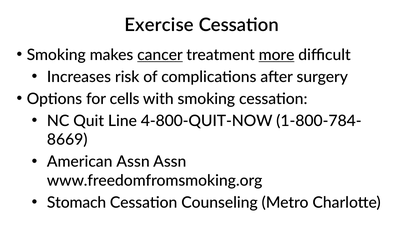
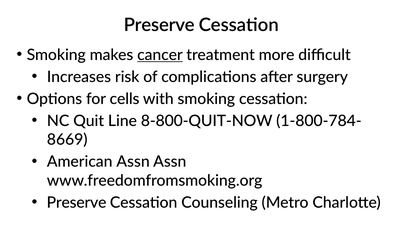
Exercise: Exercise -> Preserve (159, 25)
more underline: present -> none (277, 55)
4-800-QUIT-NOW: 4-800-QUIT-NOW -> 8-800-QUIT-NOW (207, 121)
Stomach: Stomach -> Preserve (77, 203)
